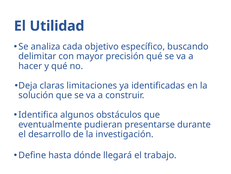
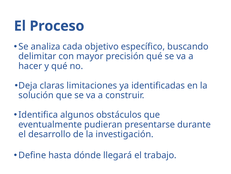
Utilidad: Utilidad -> Proceso (57, 26)
